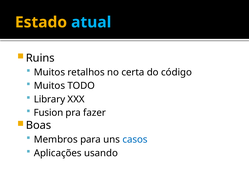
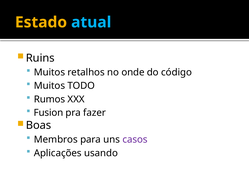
certa: certa -> onde (133, 73)
Library: Library -> Rumos (49, 100)
casos colour: blue -> purple (135, 140)
